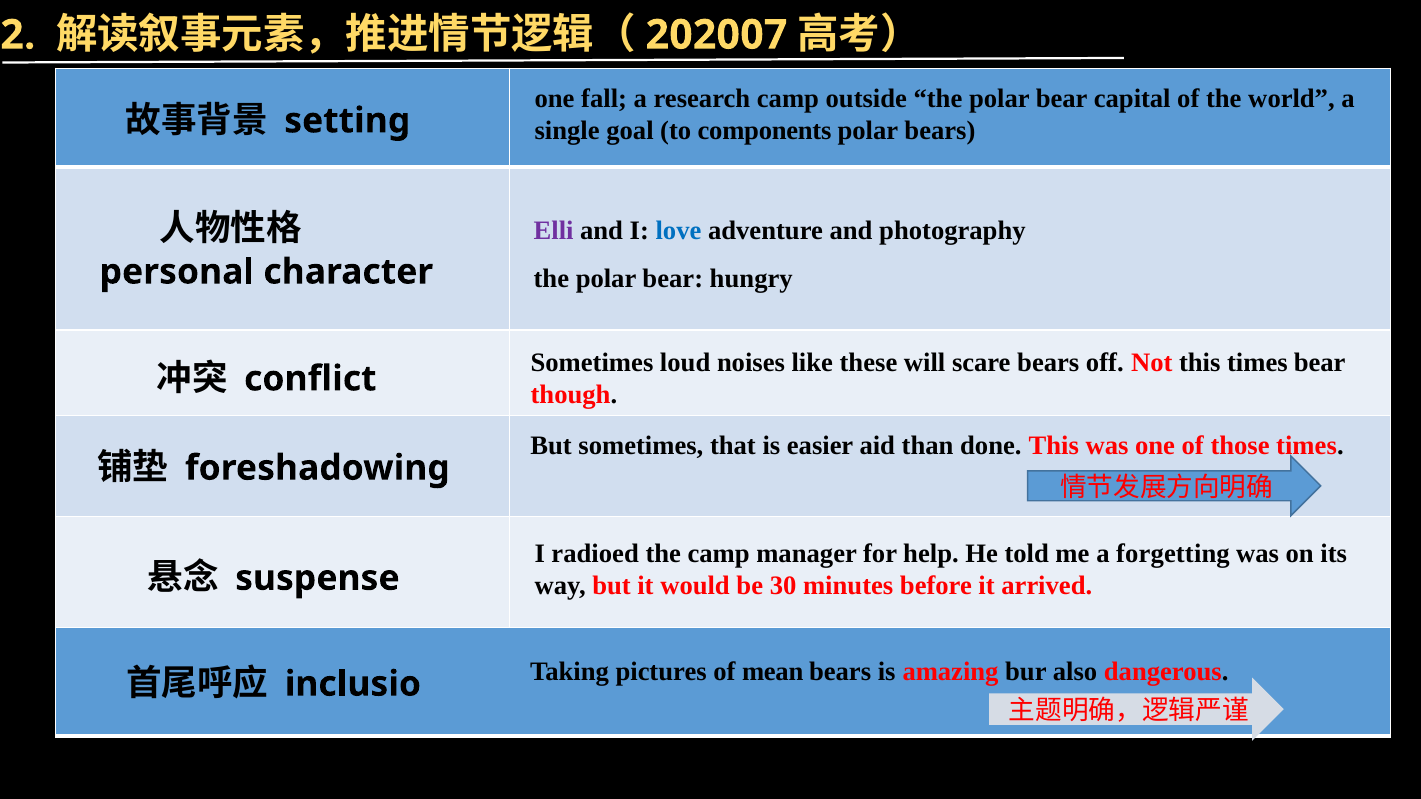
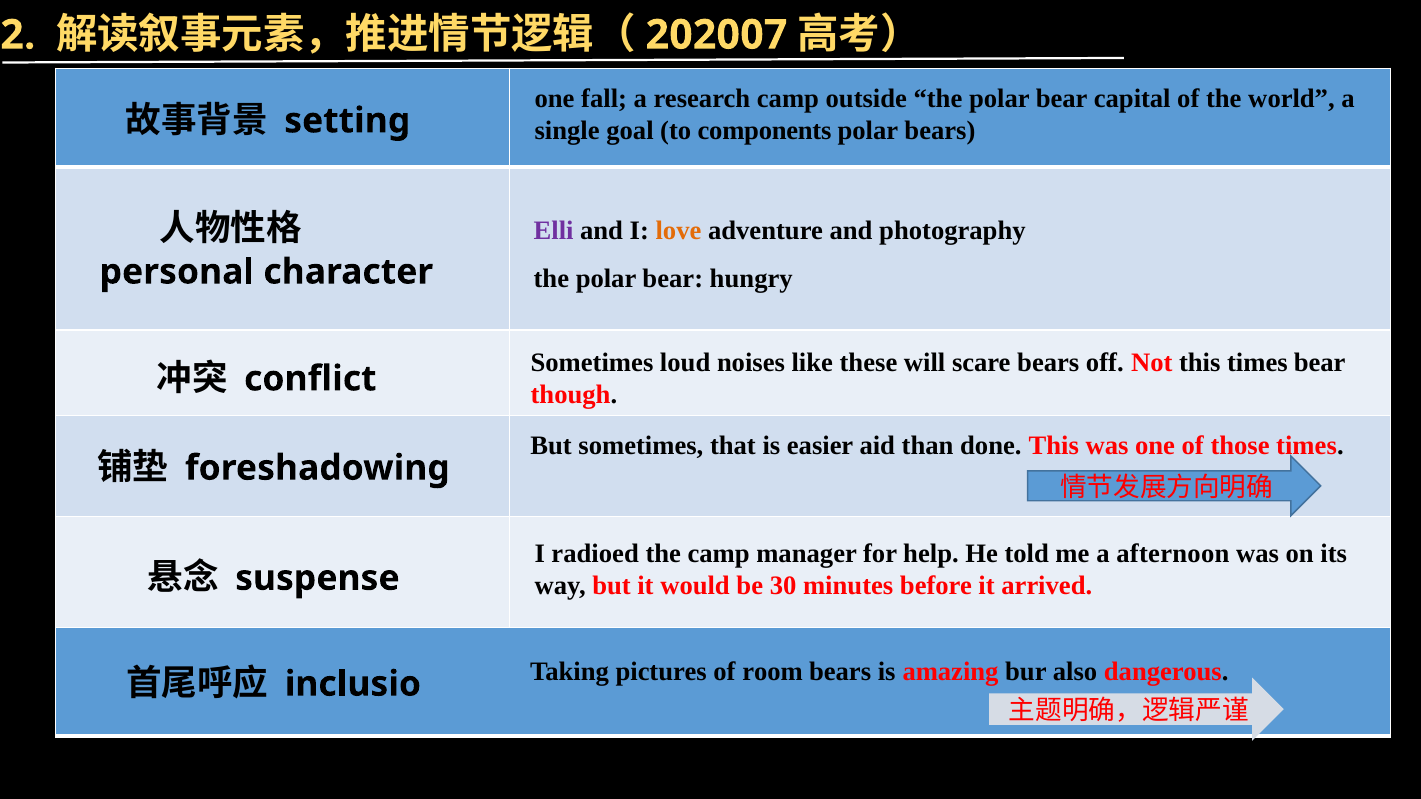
love colour: blue -> orange (679, 230)
forgetting: forgetting -> afternoon (1173, 554)
mean: mean -> room (773, 672)
